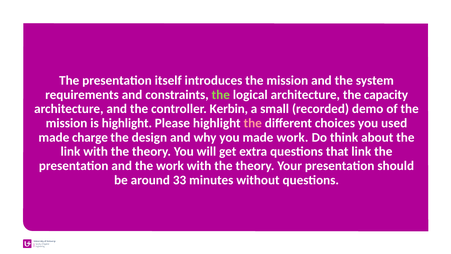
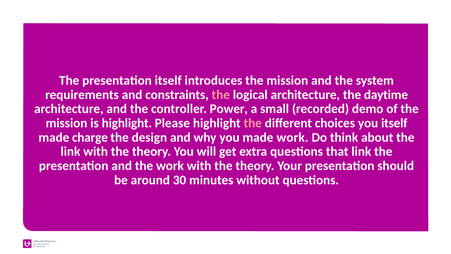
the colour: light green -> pink (221, 95)
capacity: capacity -> daytime (386, 95)
Kerbin: Kerbin -> Power (229, 109)
you used: used -> itself (394, 123)
33: 33 -> 30 (180, 180)
